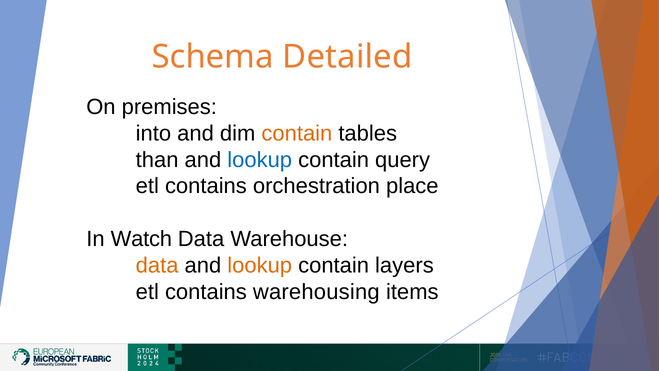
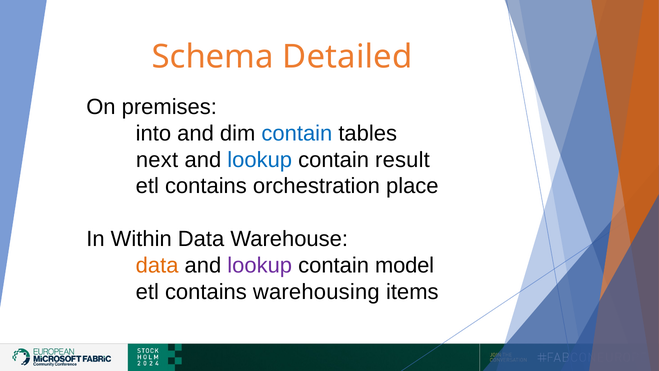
contain colour: orange -> blue (297, 133)
than: than -> next (157, 160)
query: query -> result (402, 160)
Watch: Watch -> Within (141, 239)
lookup colour: orange -> purple (260, 265)
layers: layers -> model (405, 265)
